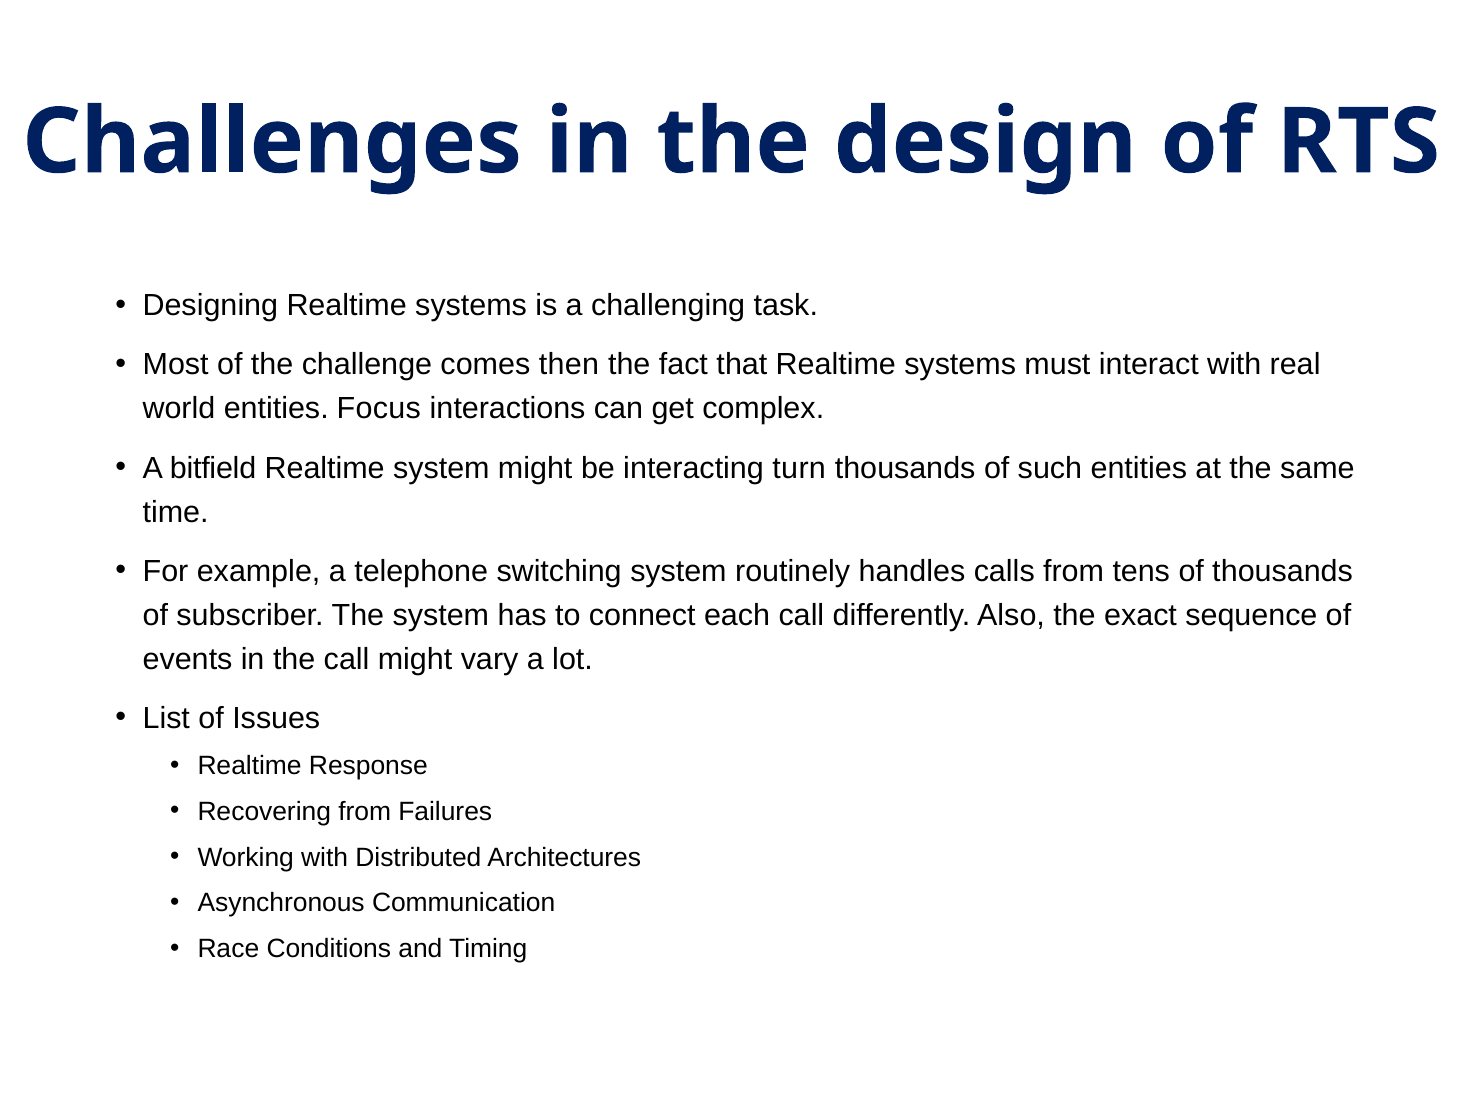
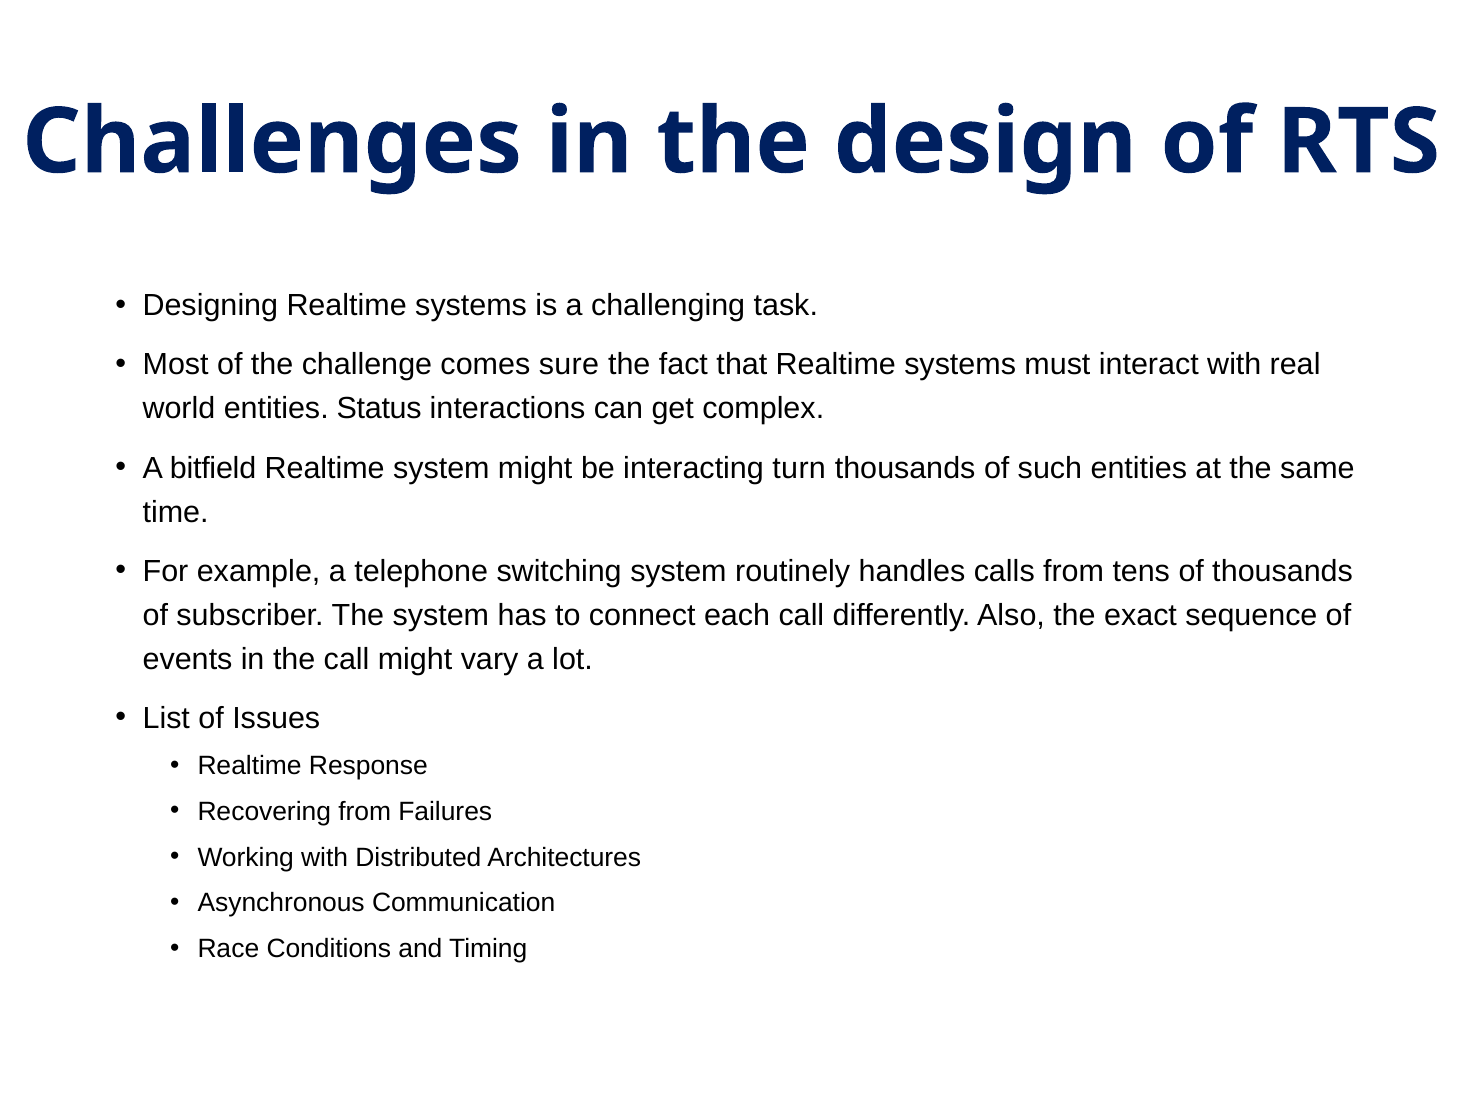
then: then -> sure (569, 365)
Focus: Focus -> Status (379, 409)
